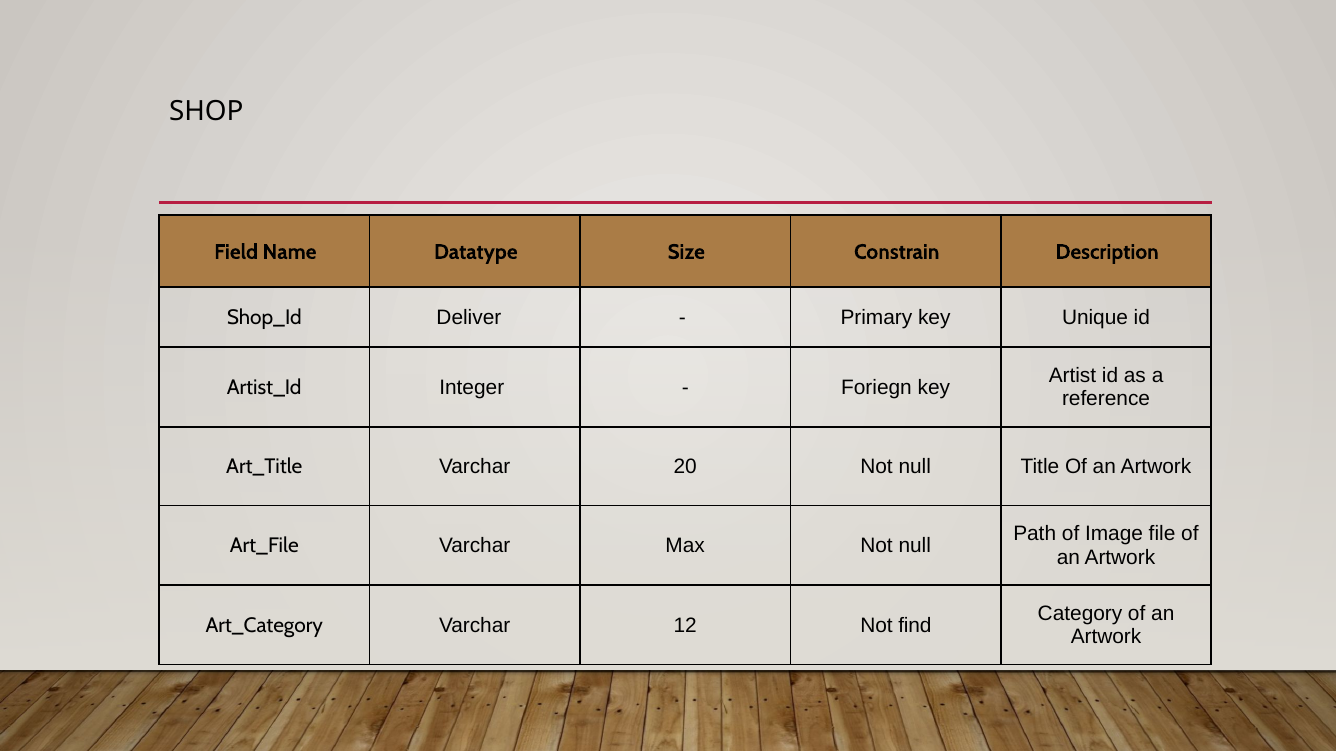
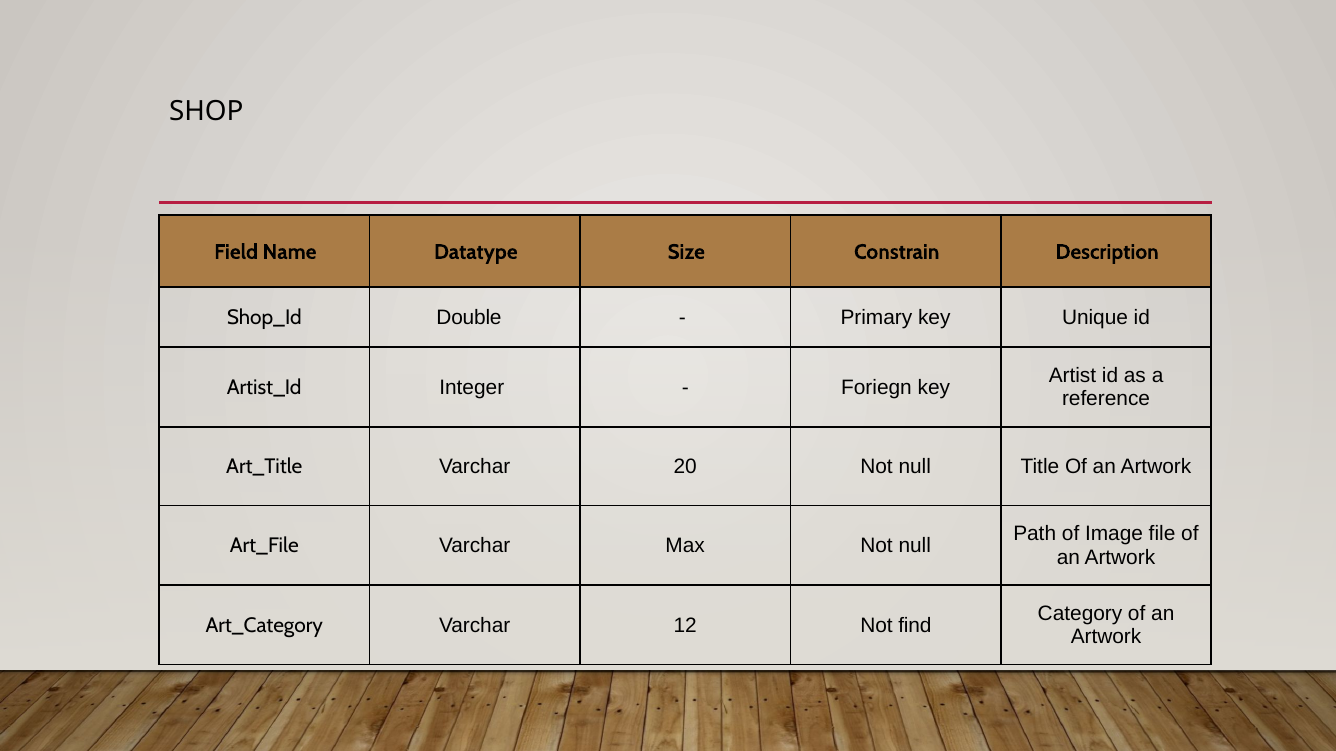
Deliver: Deliver -> Double (469, 318)
